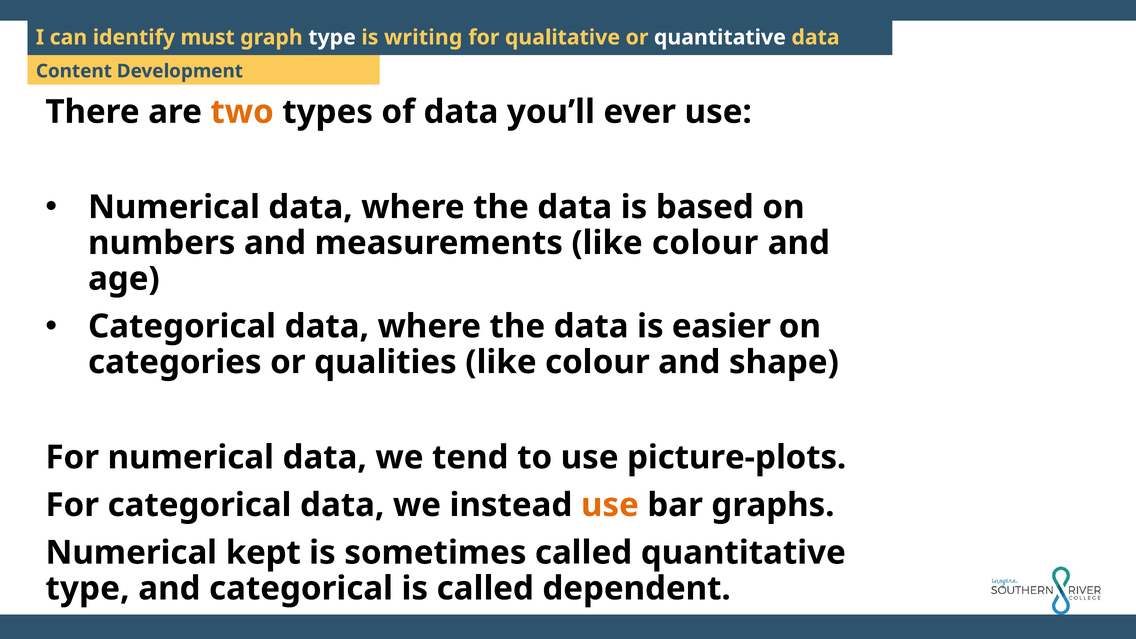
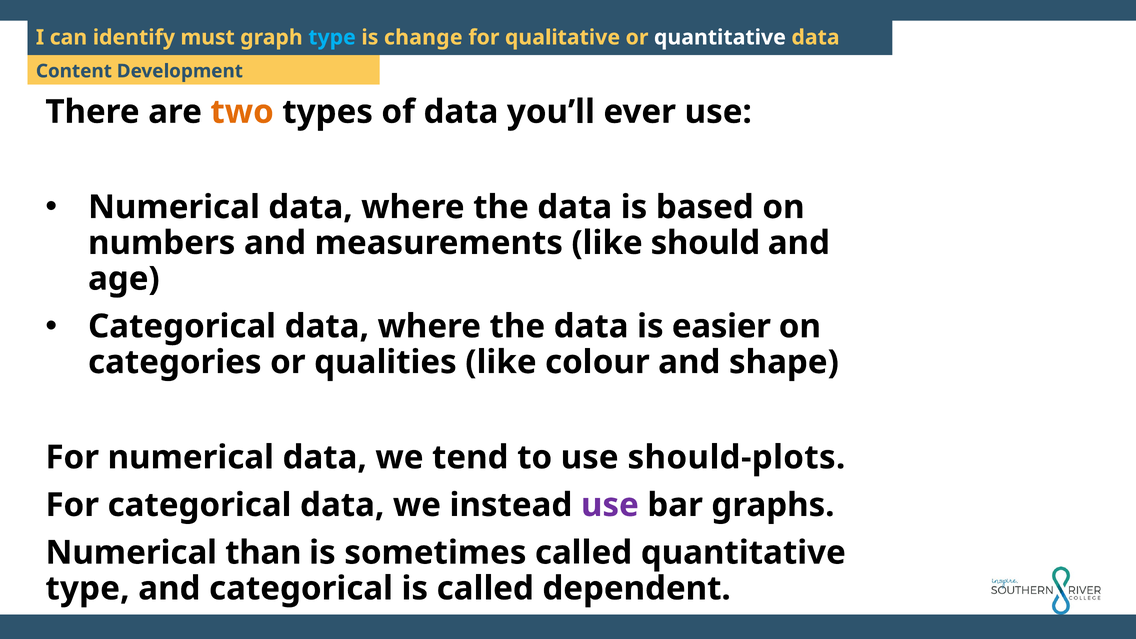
type colour: white -> light blue (332, 37)
writing: writing -> change (423, 37)
measurements like colour: colour -> should (705, 243)
picture-plots: picture-plots -> should-plots (736, 457)
use colour: orange -> purple (610, 505)
kept: kept -> than (263, 553)
